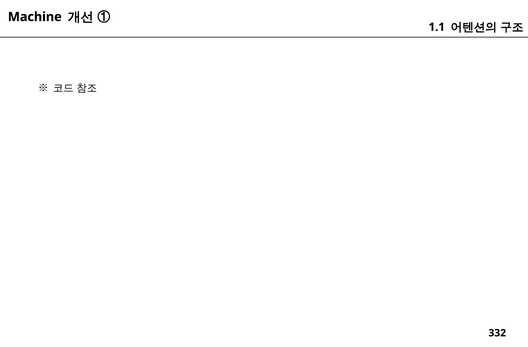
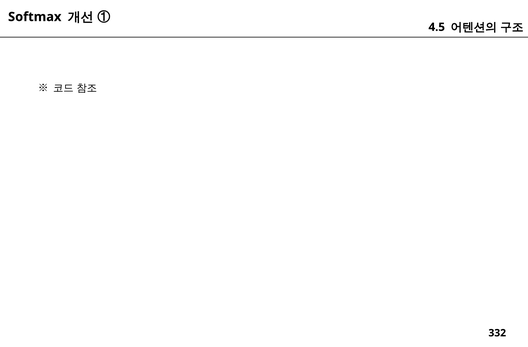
Machine: Machine -> Softmax (35, 17)
1.1: 1.1 -> 4.5 (437, 27)
